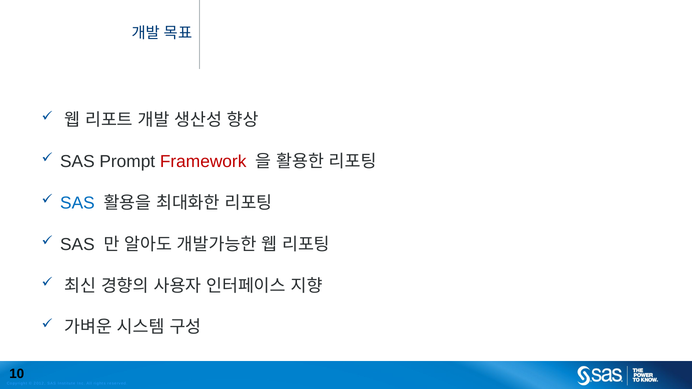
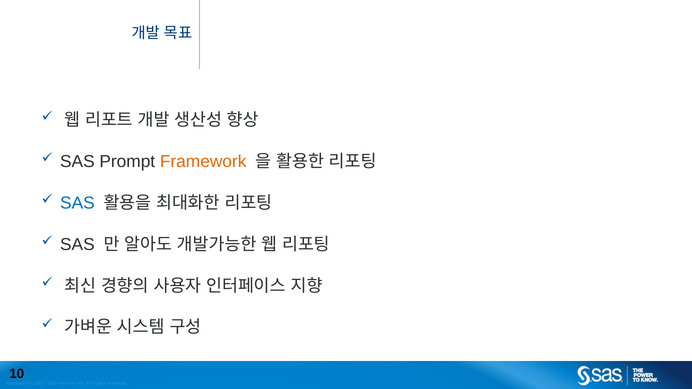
Framework colour: red -> orange (203, 161)
